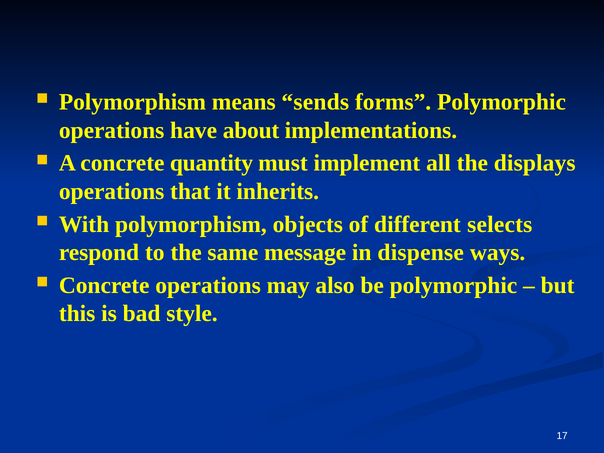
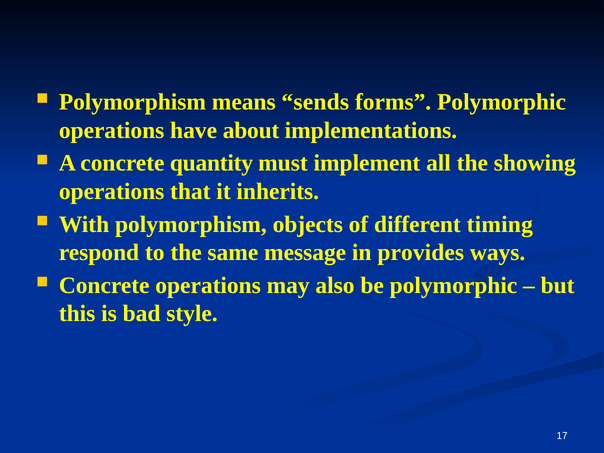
displays: displays -> showing (535, 163)
selects: selects -> timing (500, 224)
dispense: dispense -> provides (421, 253)
